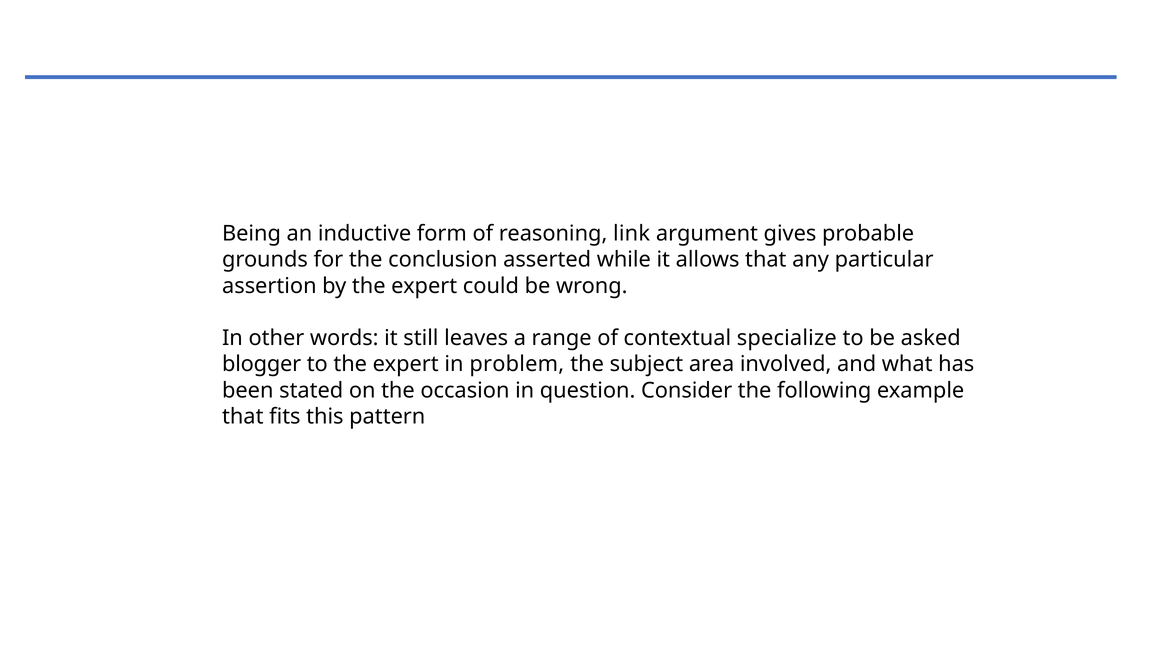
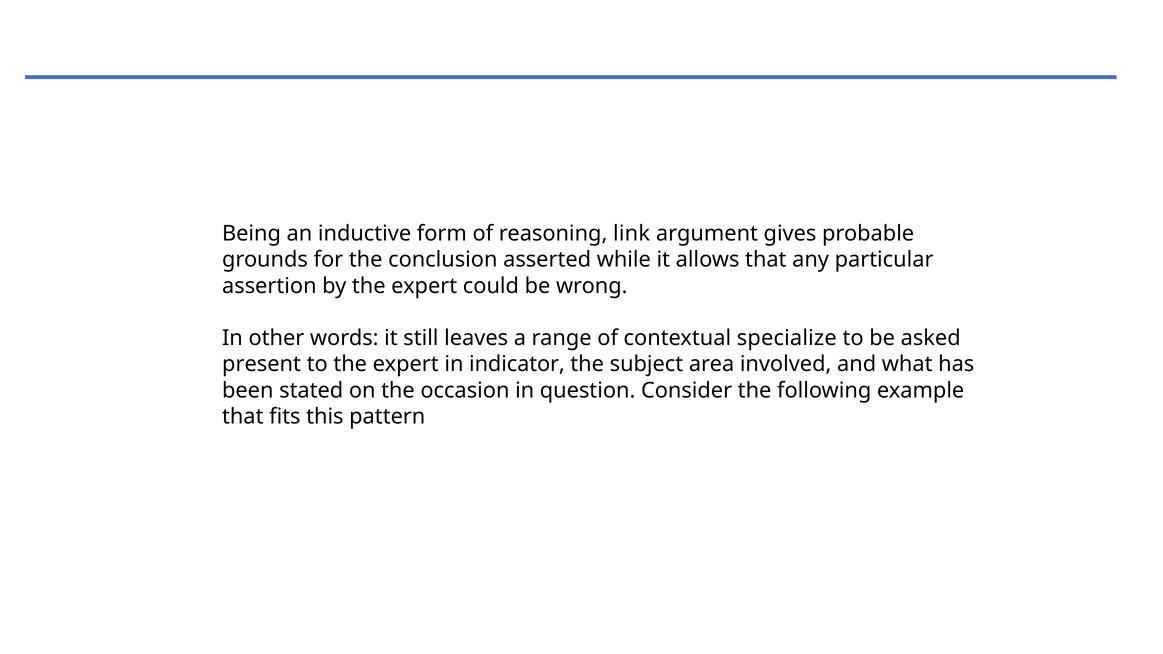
blogger: blogger -> present (262, 364)
problem: problem -> indicator (517, 364)
